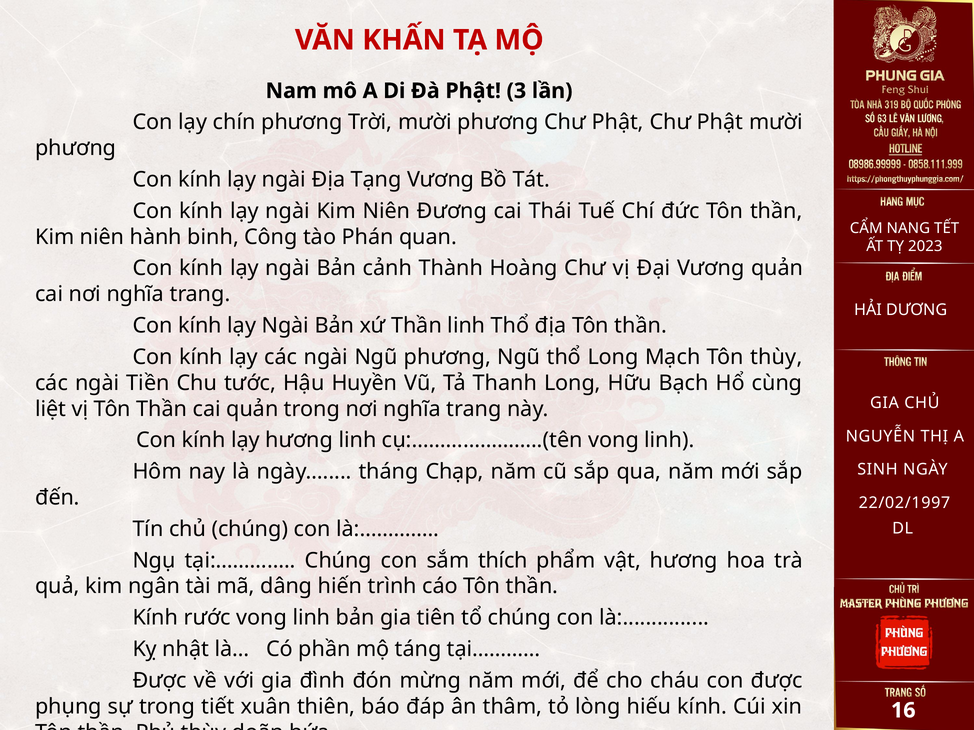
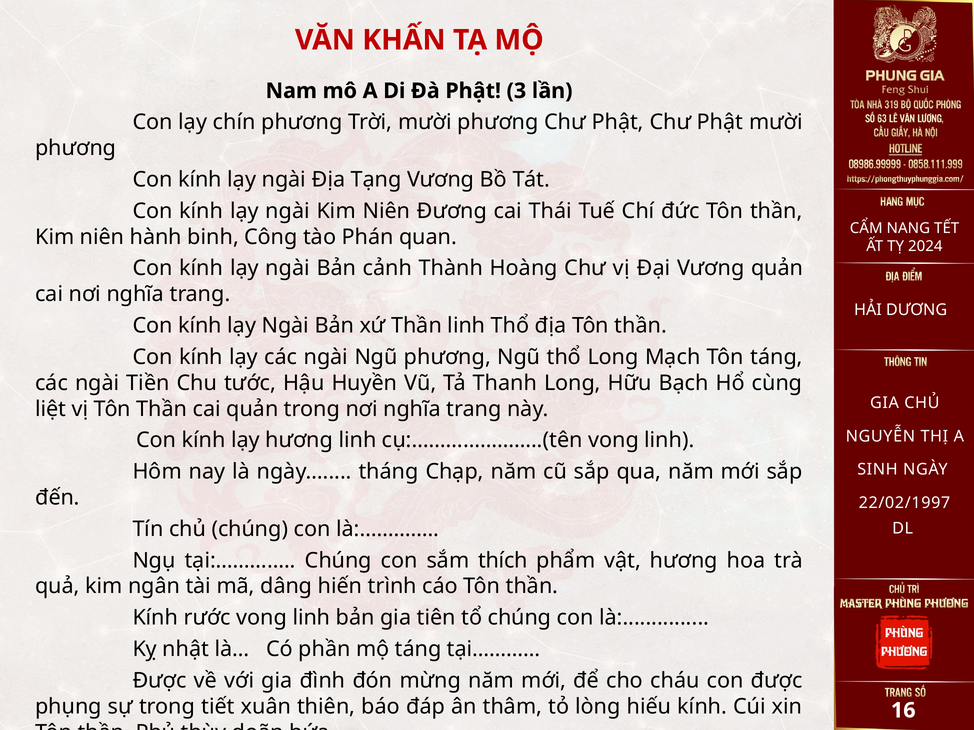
2023: 2023 -> 2024 (925, 246)
Tôn thùy: thùy -> táng (776, 357)
